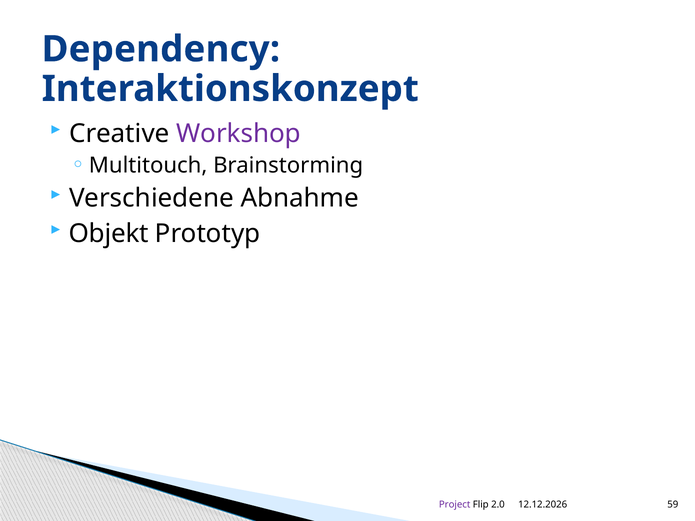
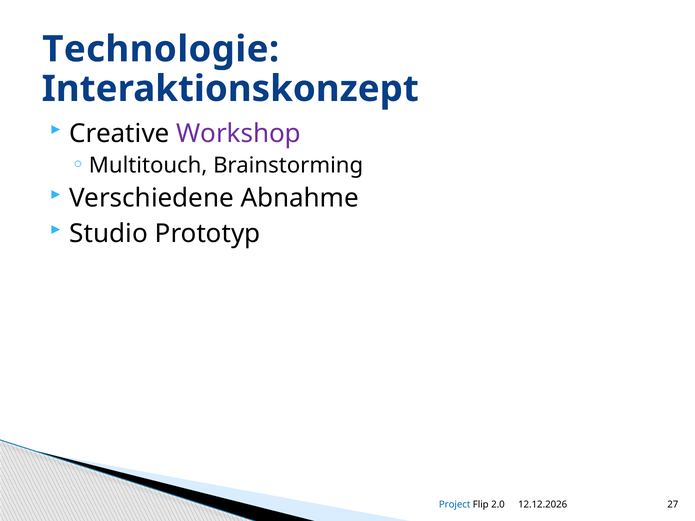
Dependency: Dependency -> Technologie (161, 49)
Objekt: Objekt -> Studio (109, 234)
Project colour: purple -> blue (455, 505)
59: 59 -> 27 (673, 505)
